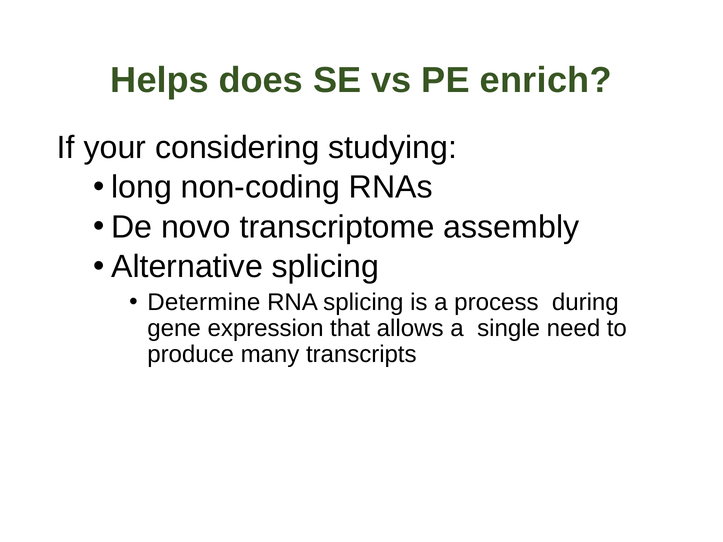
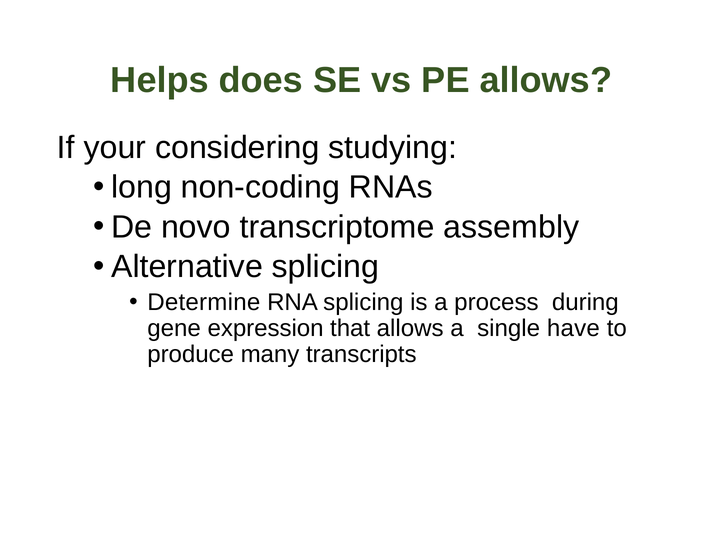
PE enrich: enrich -> allows (546, 80)
need: need -> have (573, 328)
